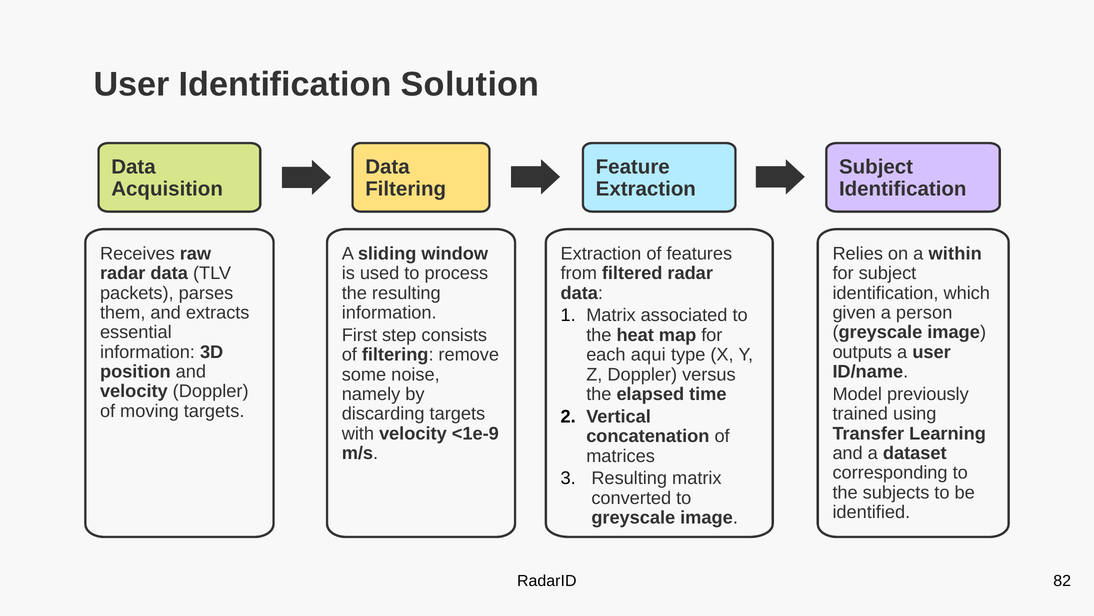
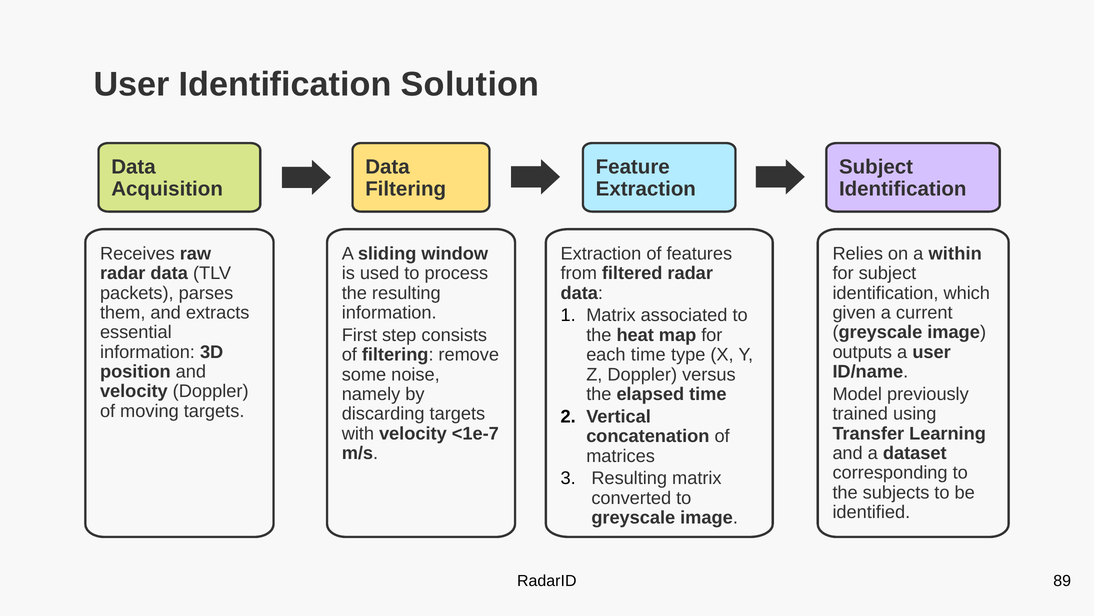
person: person -> current (924, 312)
each aqui: aqui -> time (648, 355)
<1e-9: <1e-9 -> <1e-7 (475, 433)
82: 82 -> 89 (1062, 581)
